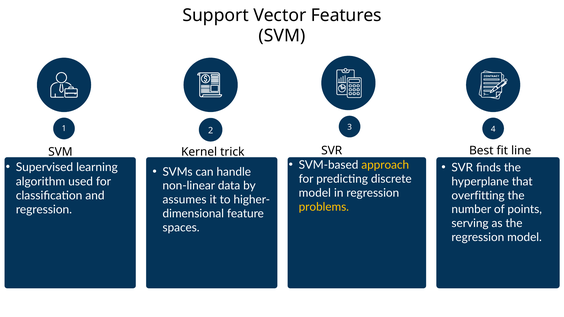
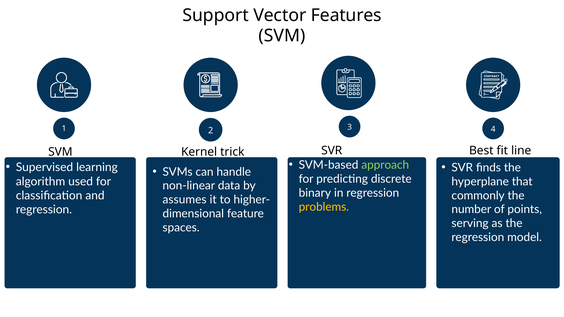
approach colour: yellow -> light green (385, 165)
model: model -> binary (315, 193)
overfitting: overfitting -> commonly (478, 196)
